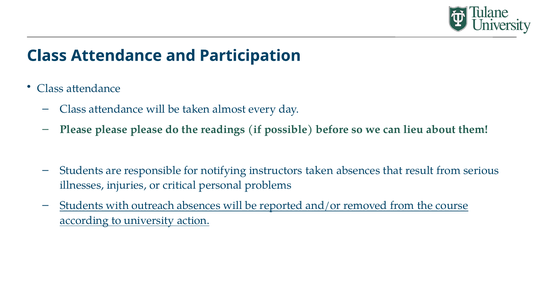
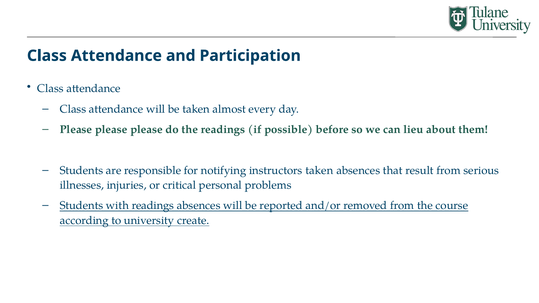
with outreach: outreach -> readings (153, 206)
action: action -> create (193, 221)
